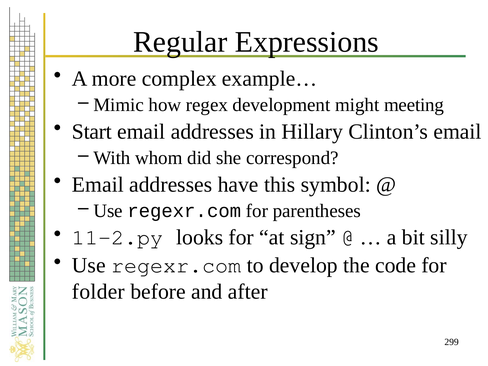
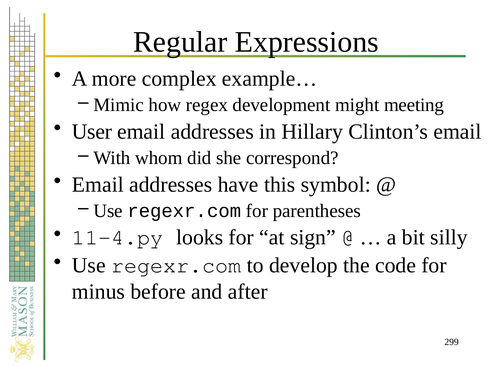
Start: Start -> User (92, 132)
11-2.py: 11-2.py -> 11-4.py (118, 237)
folder: folder -> minus (98, 292)
